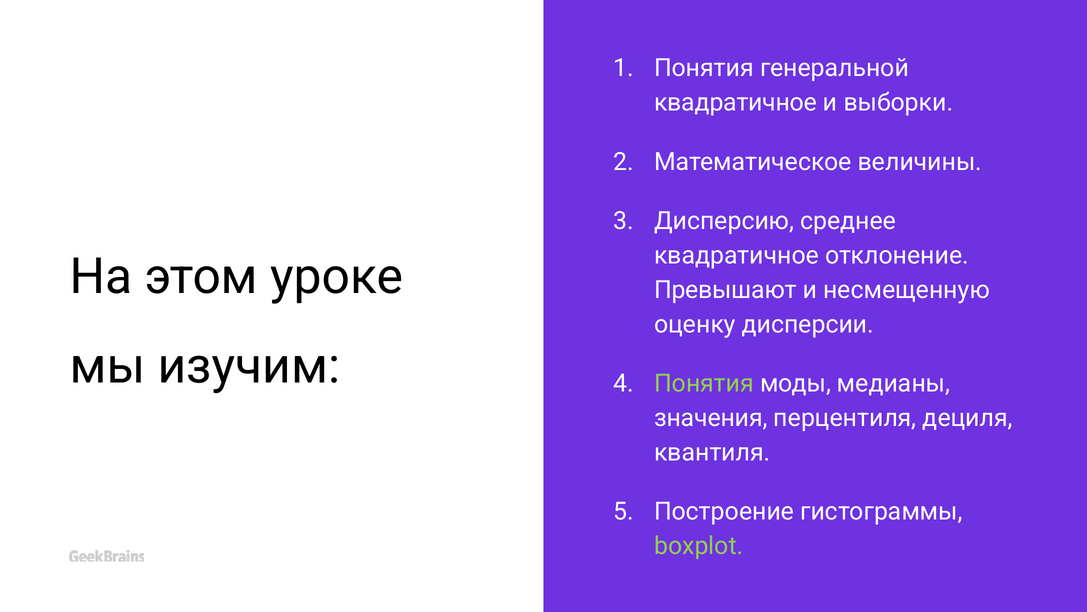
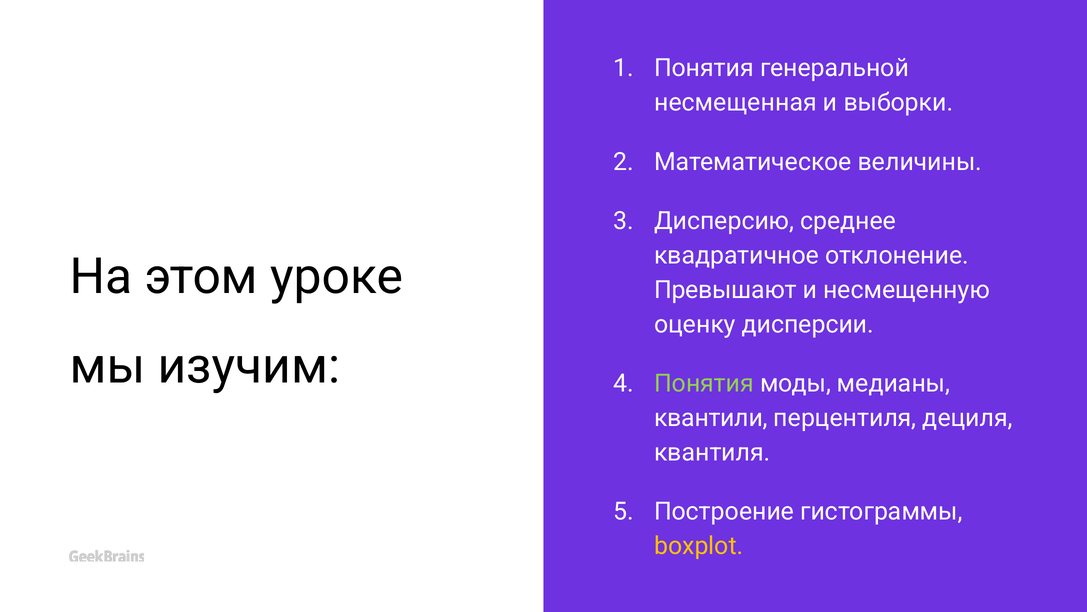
квадратичное: квадратичное -> несмещенная (735, 103)
значения: значения -> квантили (711, 418)
boxplot colour: light green -> yellow (699, 546)
